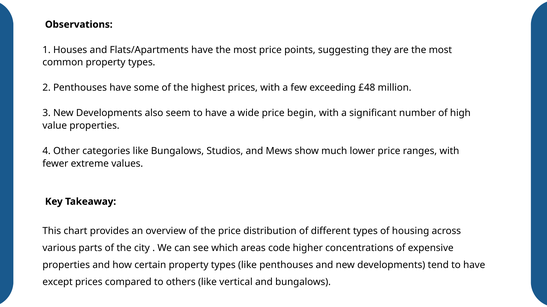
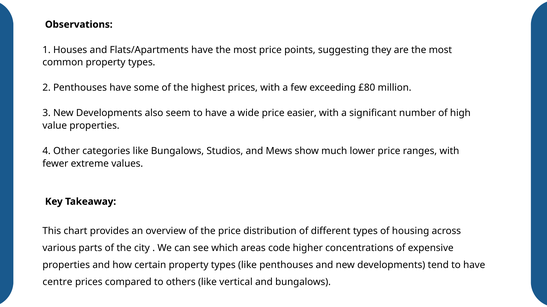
£48: £48 -> £80 (367, 88)
begin: begin -> easier (302, 113)
except: except -> centre (57, 283)
